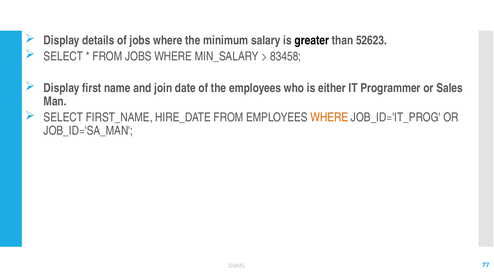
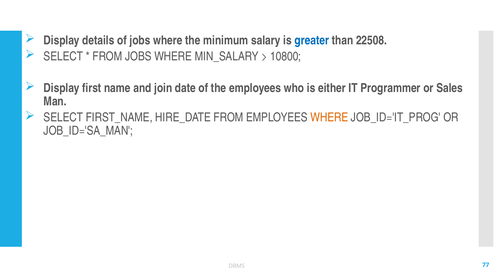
greater colour: black -> blue (312, 40)
52623: 52623 -> 22508 (372, 40)
83458: 83458 -> 10800 (286, 56)
